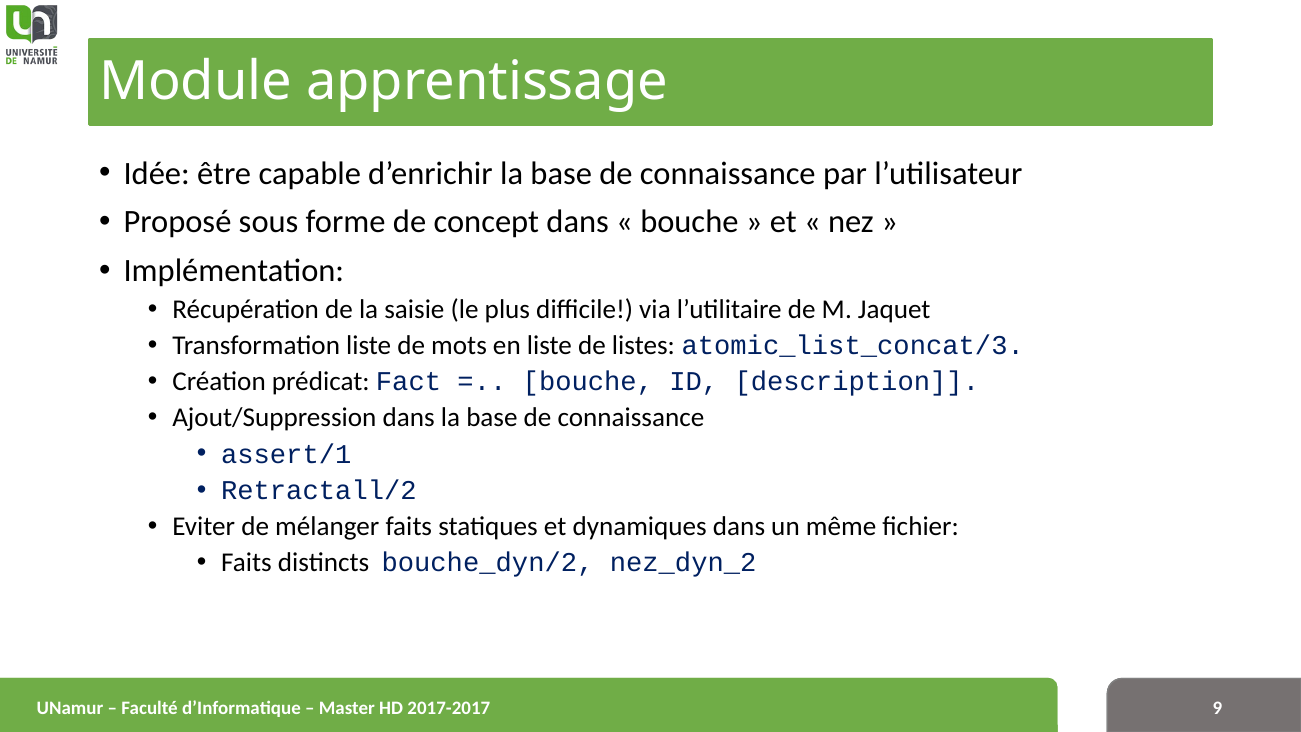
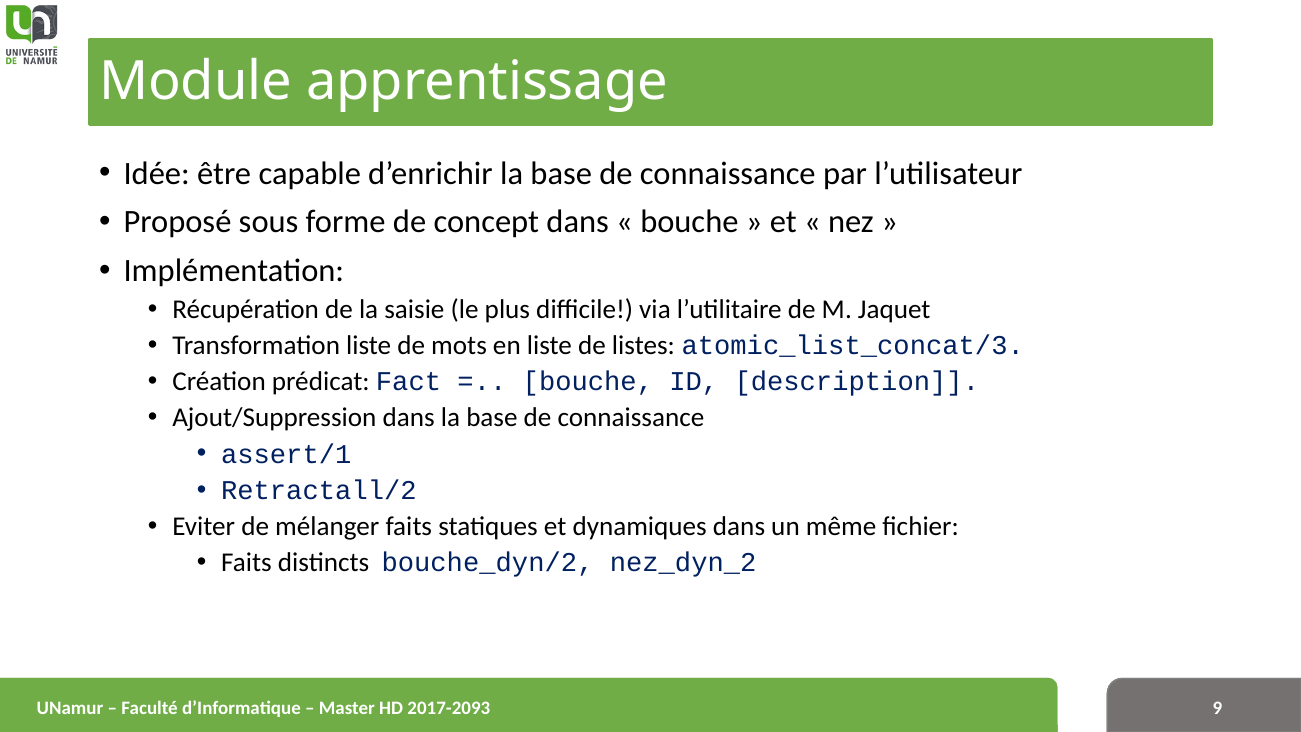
2017-2017: 2017-2017 -> 2017-2093 (449, 708)
